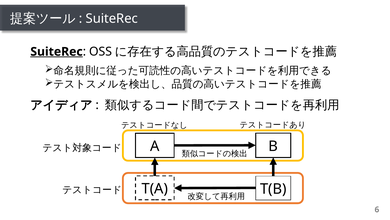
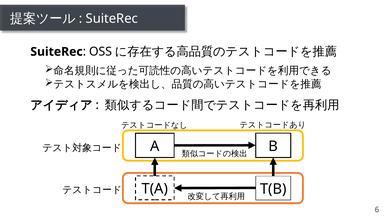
SuiteRec underline: present -> none (57, 52)
